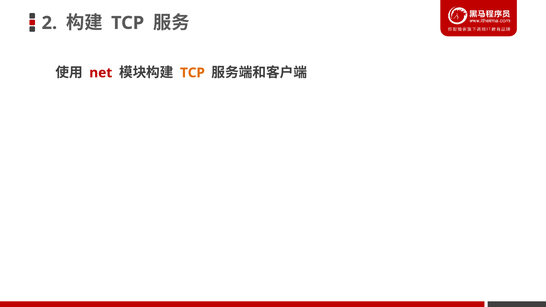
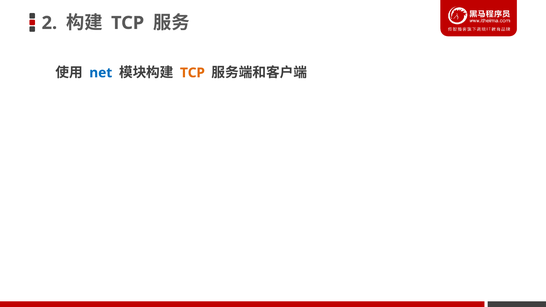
net colour: red -> blue (101, 73)
